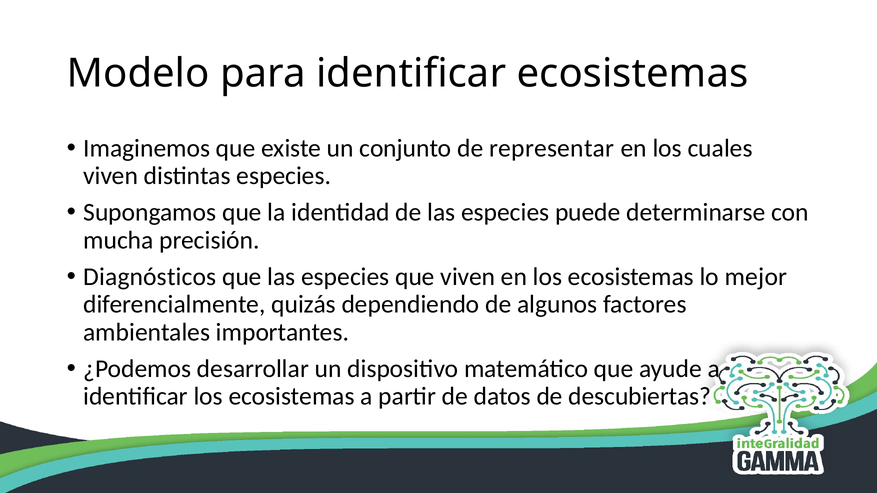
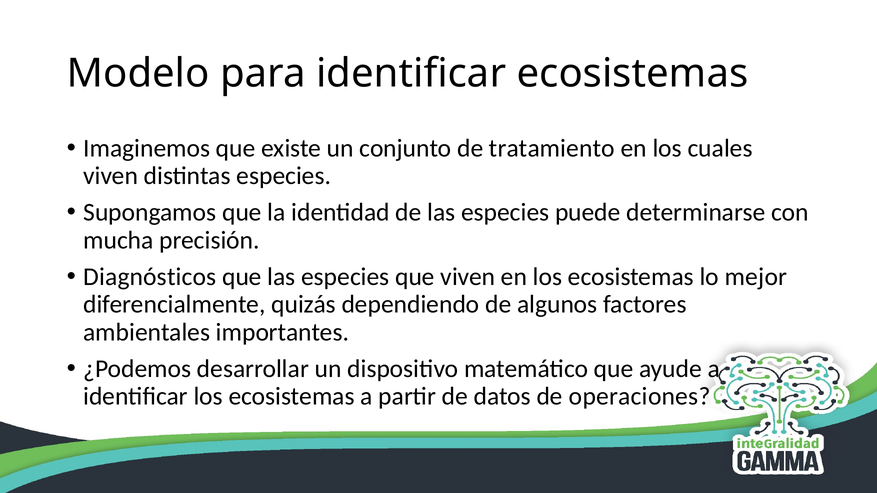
representar: representar -> tratamiento (552, 148)
descubiertas: descubiertas -> operaciones (640, 397)
